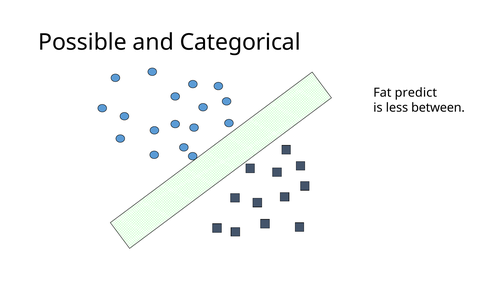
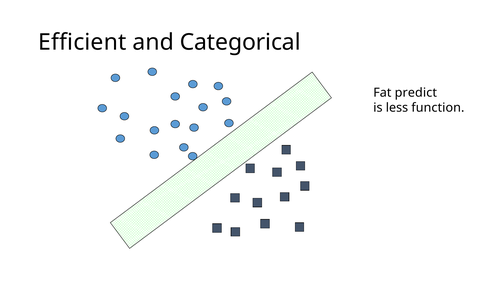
Possible: Possible -> Efficient (82, 42)
between: between -> function (438, 108)
